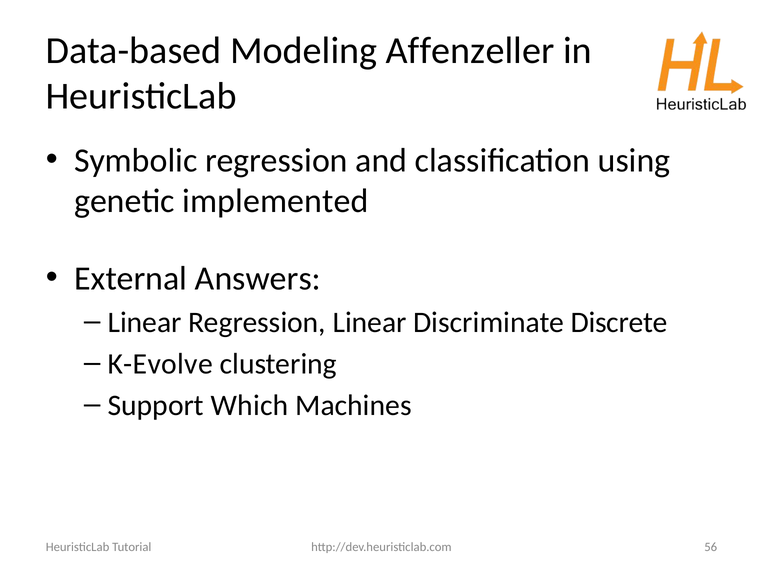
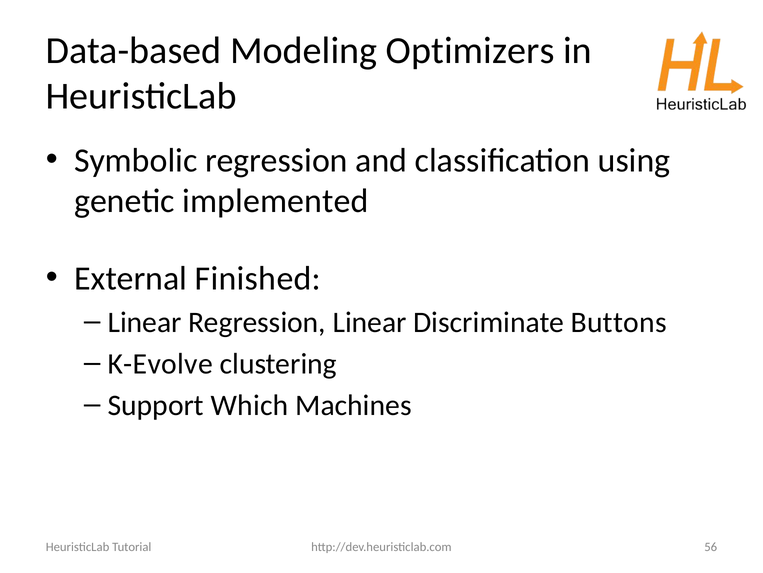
Affenzeller: Affenzeller -> Optimizers (470, 50)
Answers: Answers -> Finished (258, 278)
Discrete: Discrete -> Buttons (619, 322)
